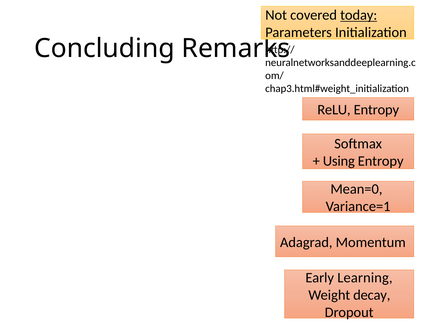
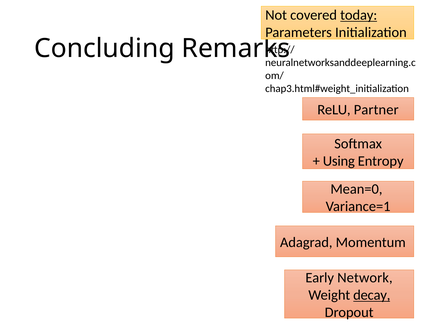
ReLU Entropy: Entropy -> Partner (376, 110)
Learning: Learning -> Network (365, 278)
decay underline: none -> present (372, 295)
